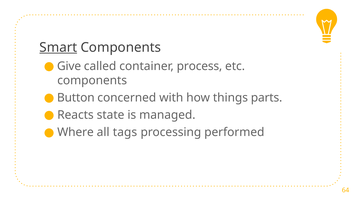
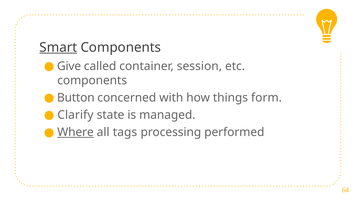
process: process -> session (199, 66)
parts: parts -> form (266, 97)
Reacts: Reacts -> Clarify (75, 115)
Where underline: none -> present (75, 132)
